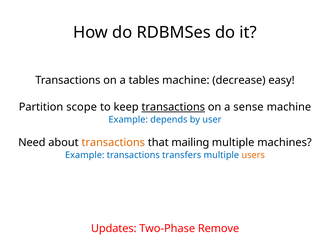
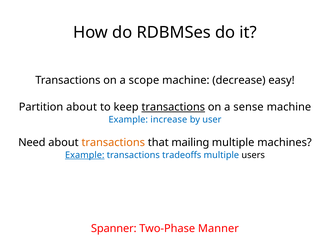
tables: tables -> scope (144, 80)
Partition scope: scope -> about (82, 107)
depends: depends -> increase (169, 120)
Example underline: none -> present (85, 155)
transfers: transfers -> tradeoffs (182, 155)
users colour: orange -> black (253, 155)
Updates: Updates -> Spanner (114, 229)
Remove: Remove -> Manner (218, 229)
